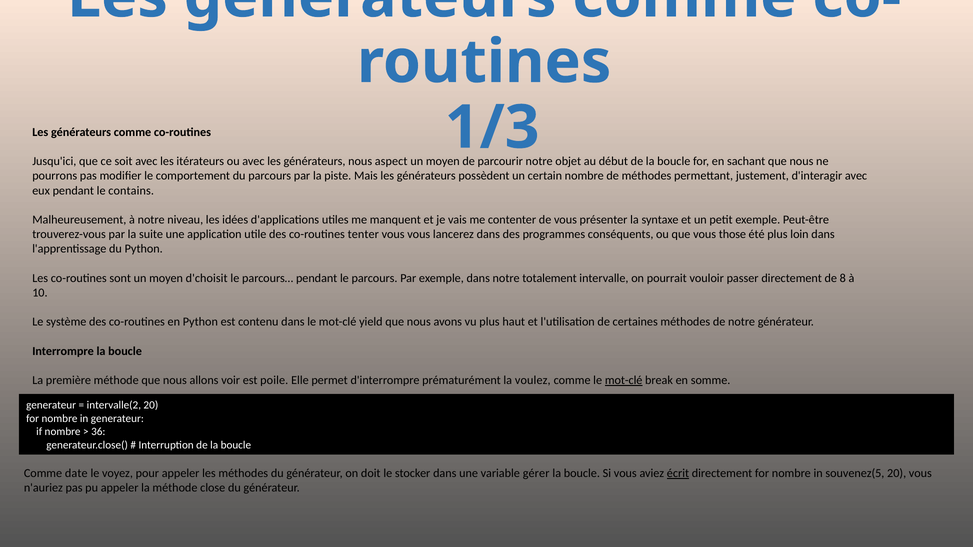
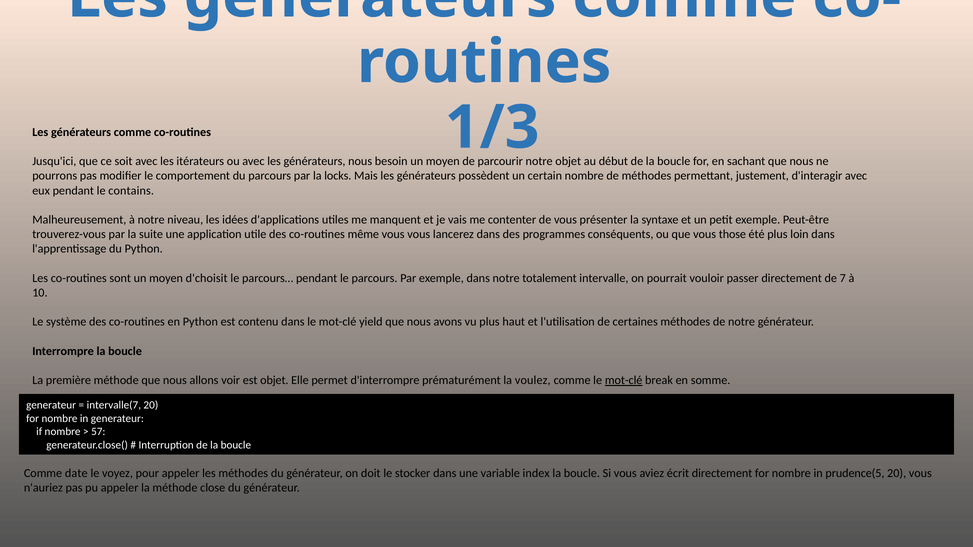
aspect: aspect -> besoin (391, 161)
piste: piste -> locks (338, 176)
tenter: tenter -> même (363, 234)
8: 8 -> 7 (843, 278)
est poile: poile -> objet (274, 380)
intervalle(2: intervalle(2 -> intervalle(7 (114, 405)
36: 36 -> 57 (98, 432)
gérer: gérer -> index (536, 473)
écrit underline: present -> none (678, 473)
souvenez(5: souvenez(5 -> prudence(5 (855, 473)
